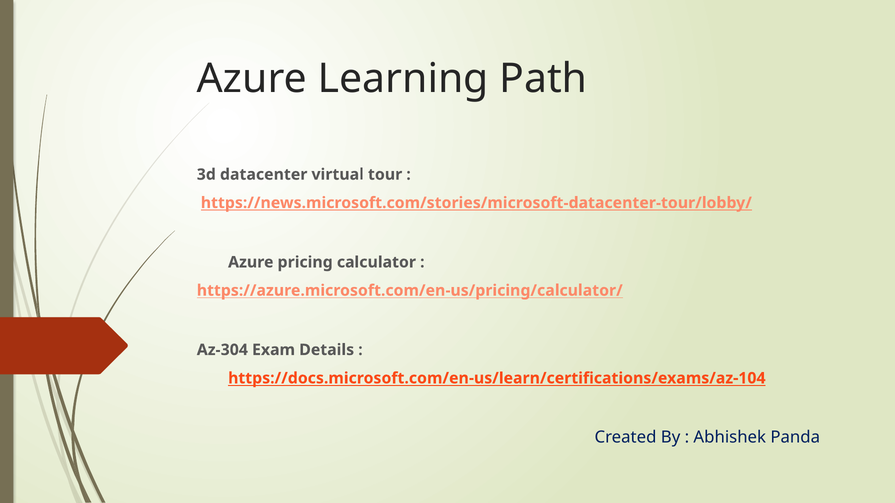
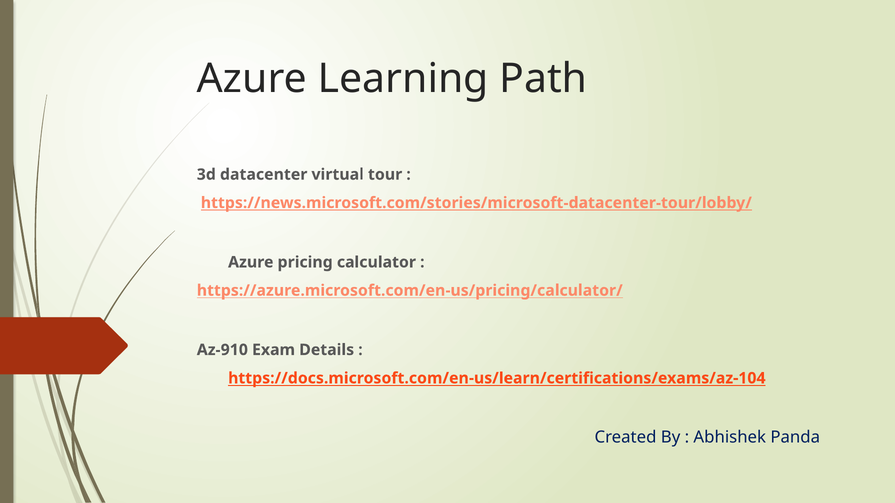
Az-304: Az-304 -> Az-910 (222, 350)
